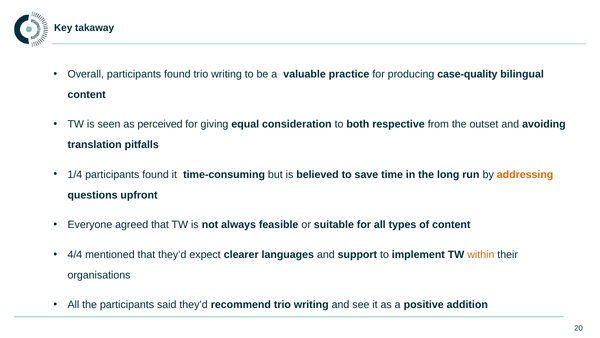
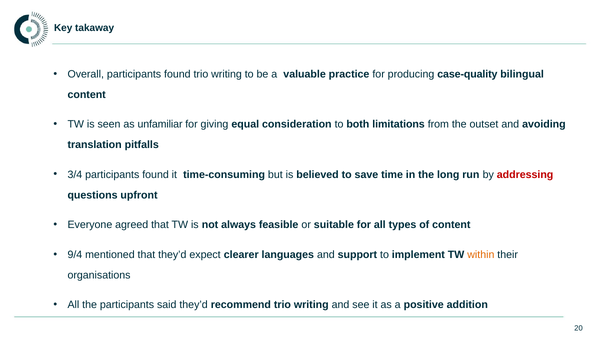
perceived: perceived -> unfamiliar (160, 124)
respective: respective -> limitations (399, 124)
1/4: 1/4 -> 3/4 (75, 174)
addressing colour: orange -> red (525, 174)
4/4: 4/4 -> 9/4 (75, 254)
